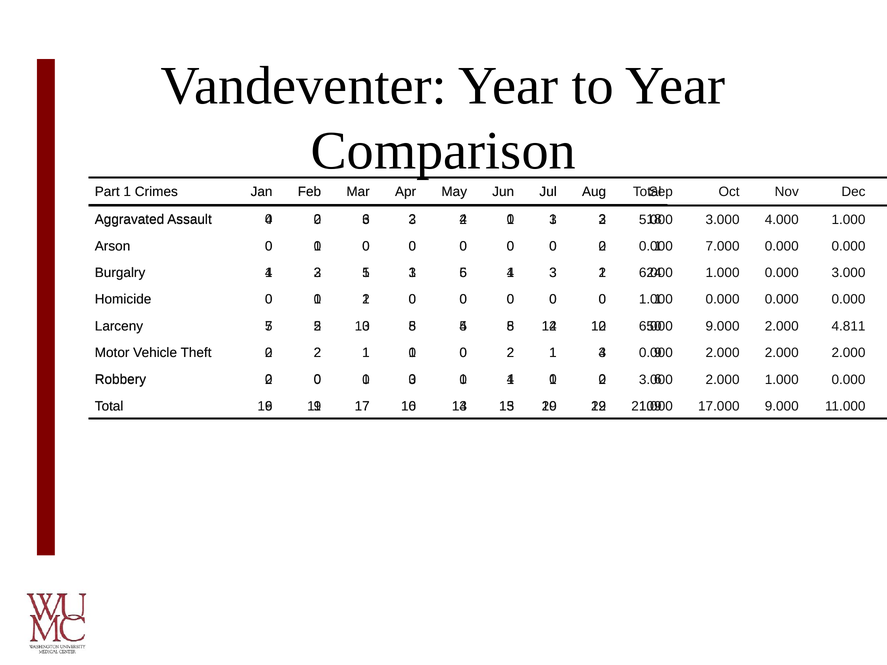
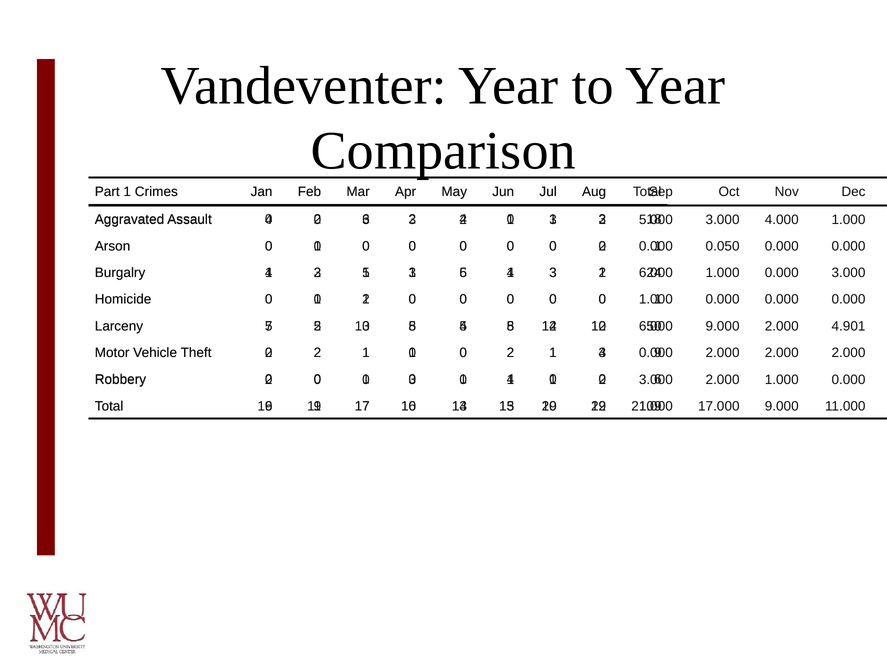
7.000: 7.000 -> 0.050 (723, 246)
4.811: 4.811 -> 4.901 (849, 326)
